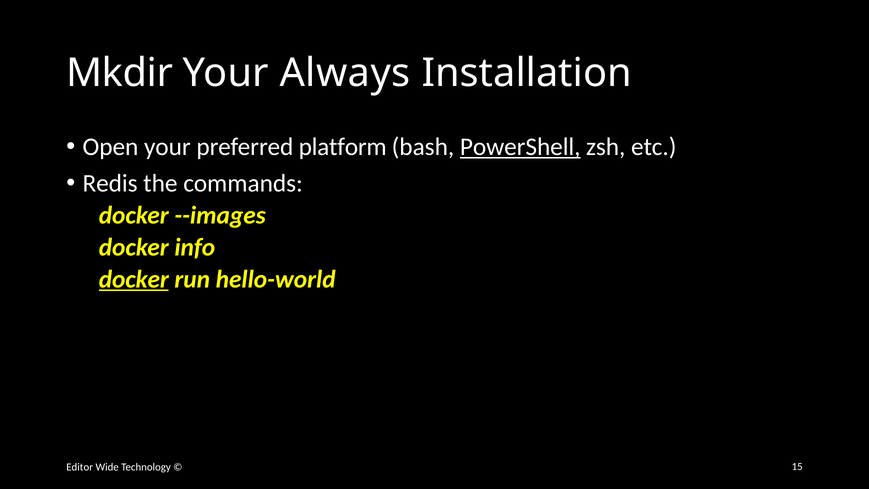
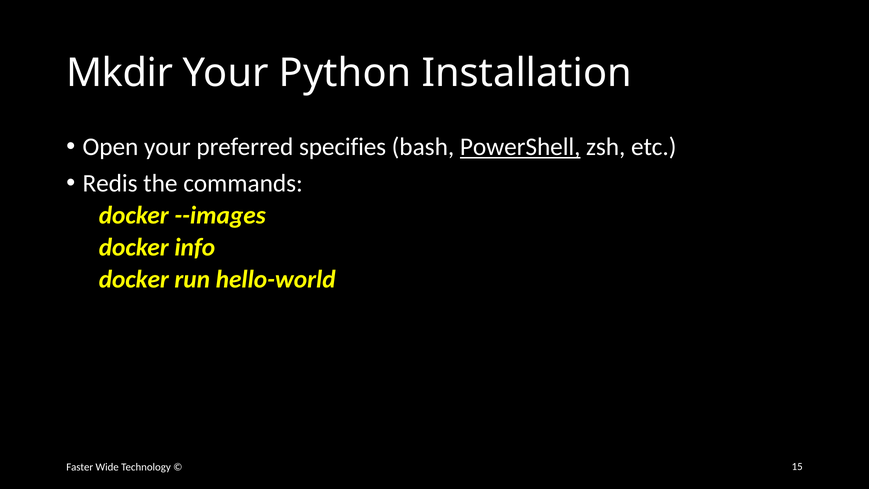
Always: Always -> Python (345, 73)
platform: platform -> specifies (343, 147)
docker underline: present -> none (134, 279)
Editor: Editor -> Faster (80, 467)
